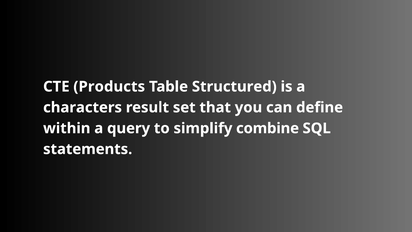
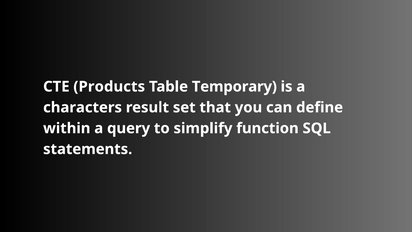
Structured: Structured -> Temporary (234, 87)
combine: combine -> function (267, 128)
